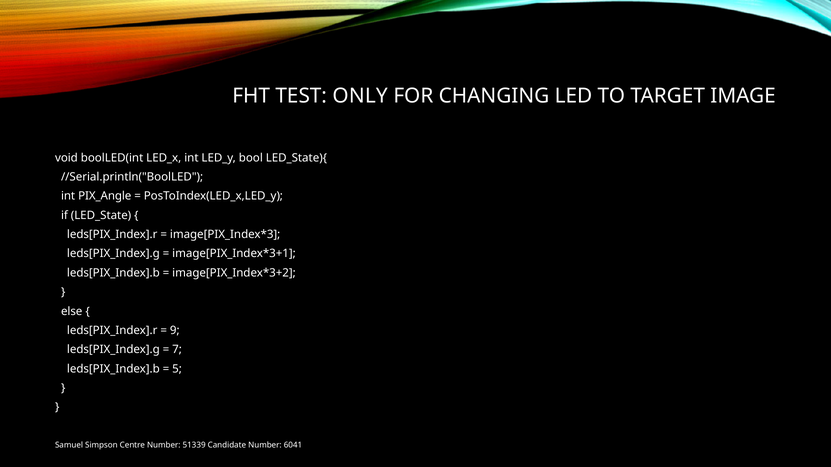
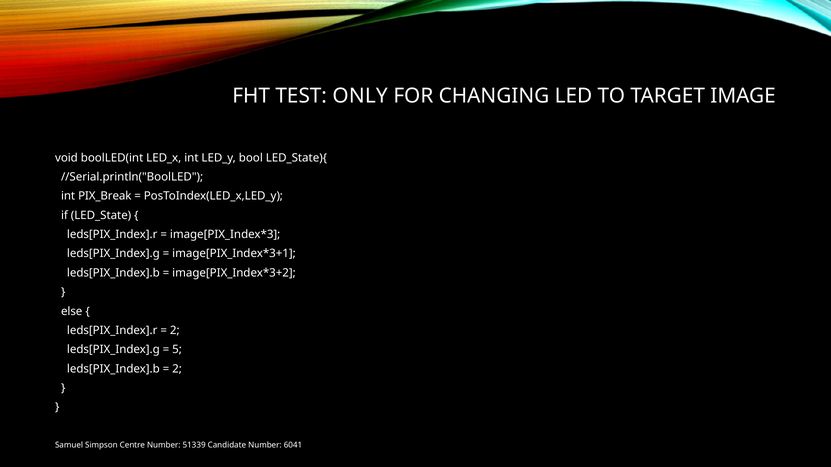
PIX_Angle: PIX_Angle -> PIX_Break (105, 196)
9: 9 -> 2 (175, 331)
7: 7 -> 5 (177, 350)
5: 5 -> 2 (177, 369)
